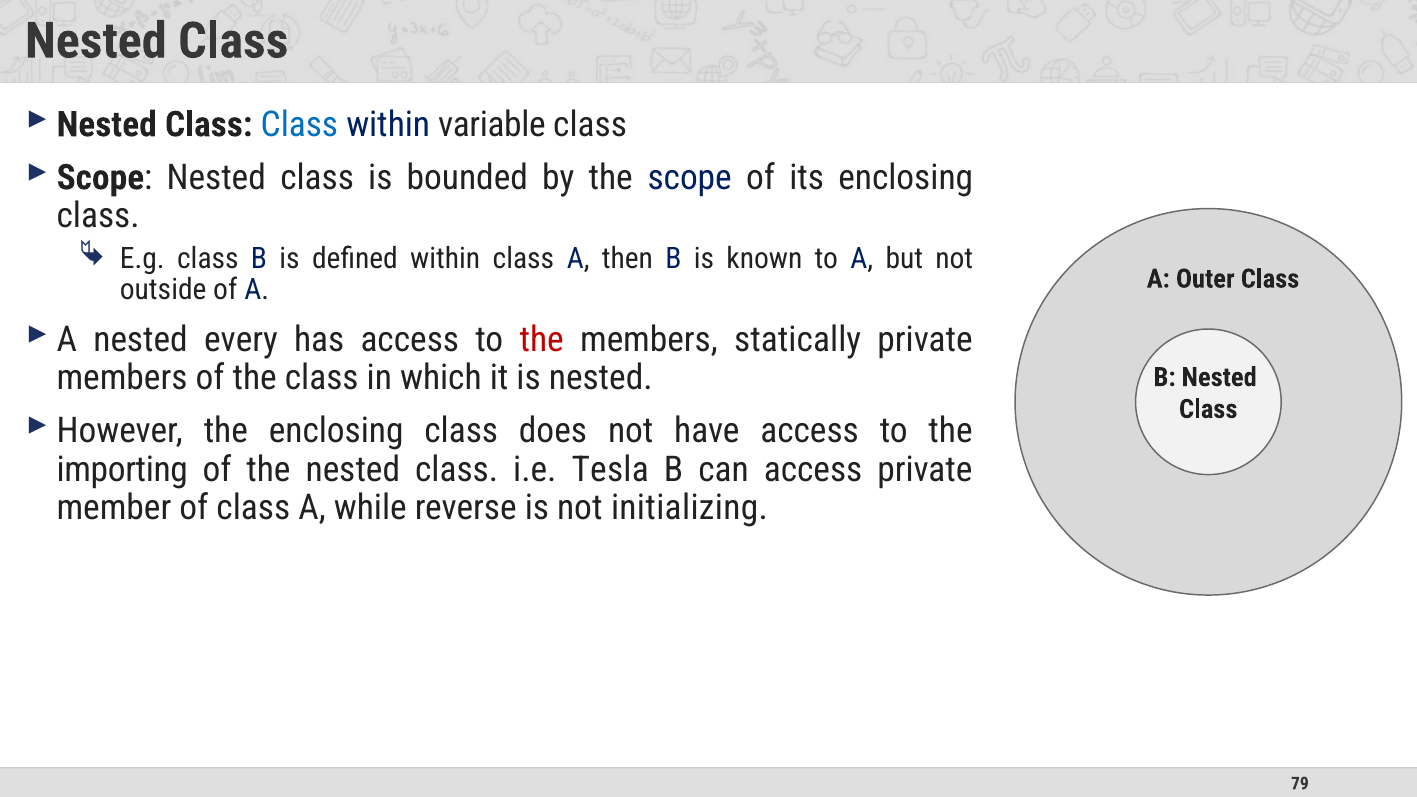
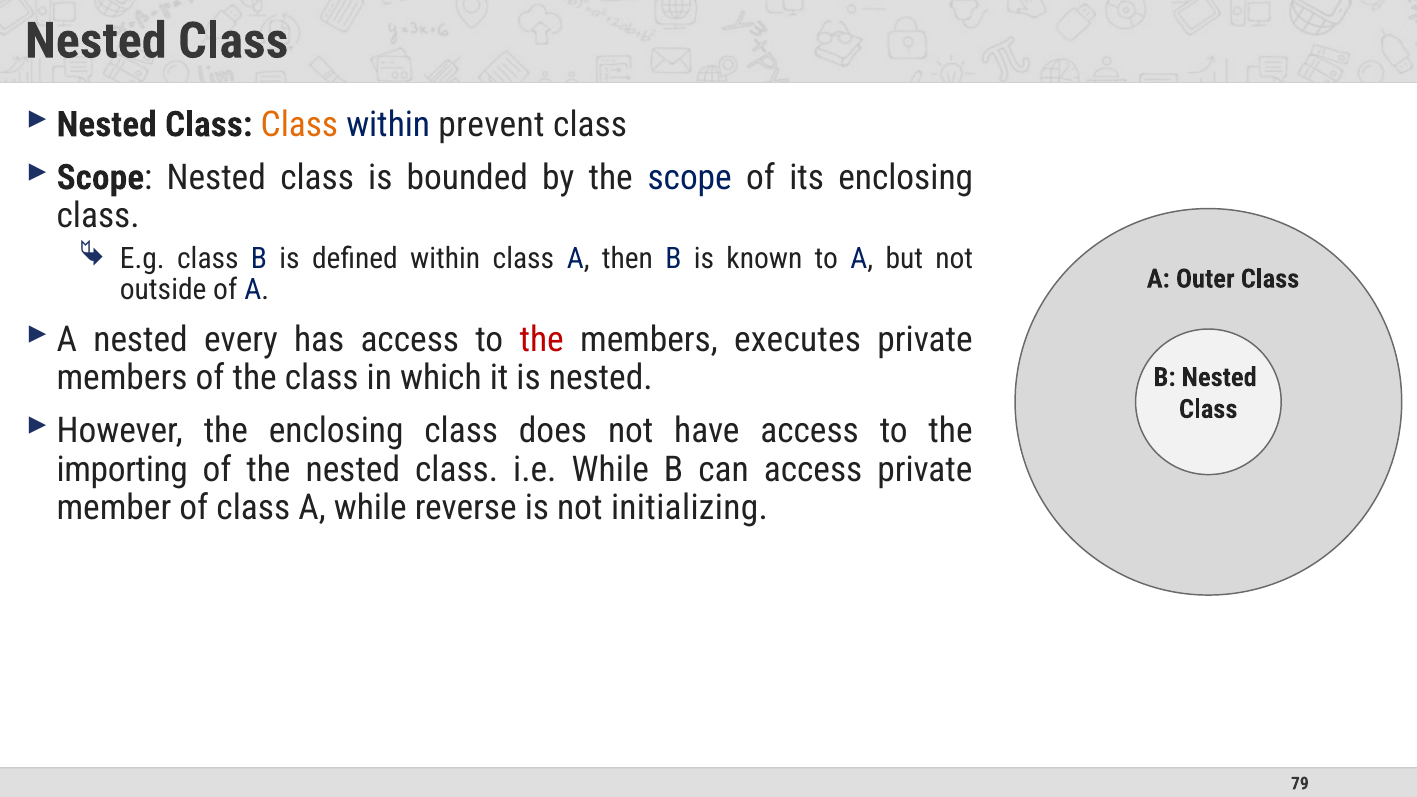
Class colour: blue -> orange (299, 125)
variable: variable -> prevent (491, 125)
statically: statically -> executes (798, 340)
i.e Tesla: Tesla -> While (610, 469)
